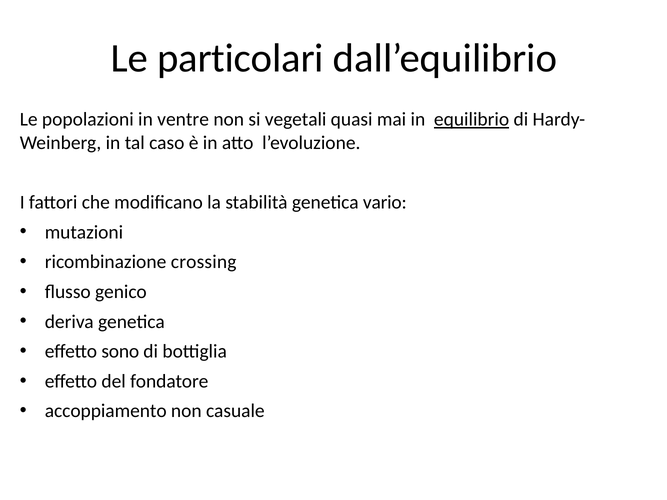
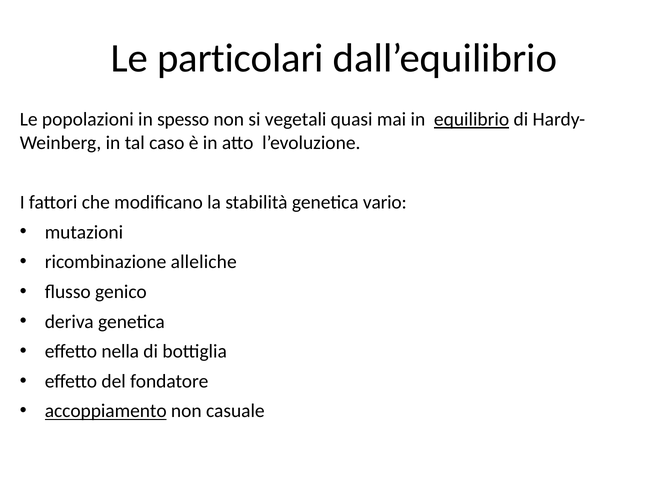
ventre: ventre -> spesso (183, 119)
crossing: crossing -> alleliche (204, 262)
sono: sono -> nella (120, 352)
accoppiamento underline: none -> present (106, 411)
